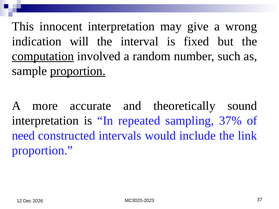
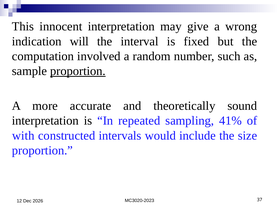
computation underline: present -> none (43, 56)
37%: 37% -> 41% (230, 121)
need: need -> with (23, 136)
link: link -> size (247, 136)
